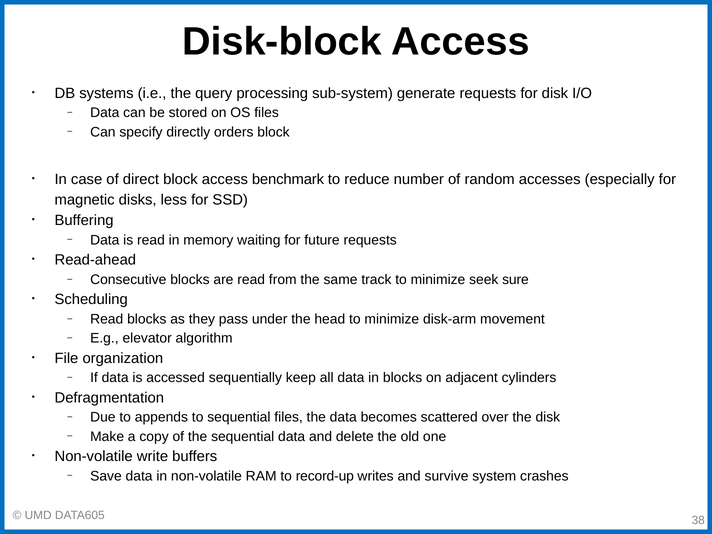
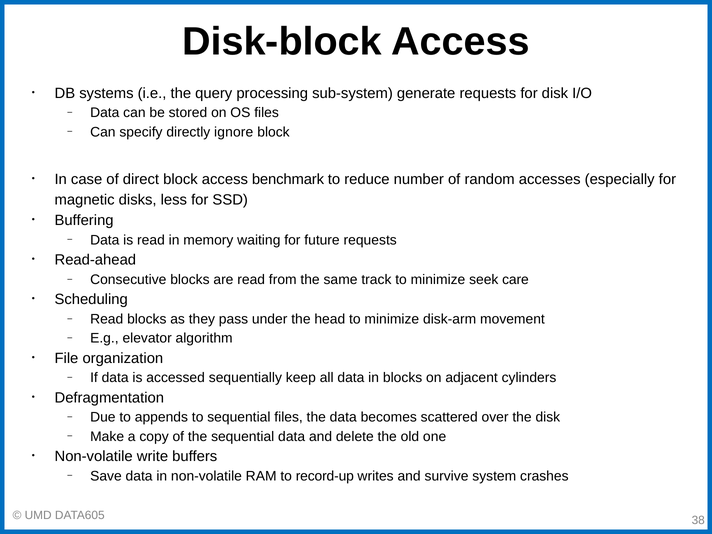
orders: orders -> ignore (234, 132)
sure: sure -> care (515, 280)
